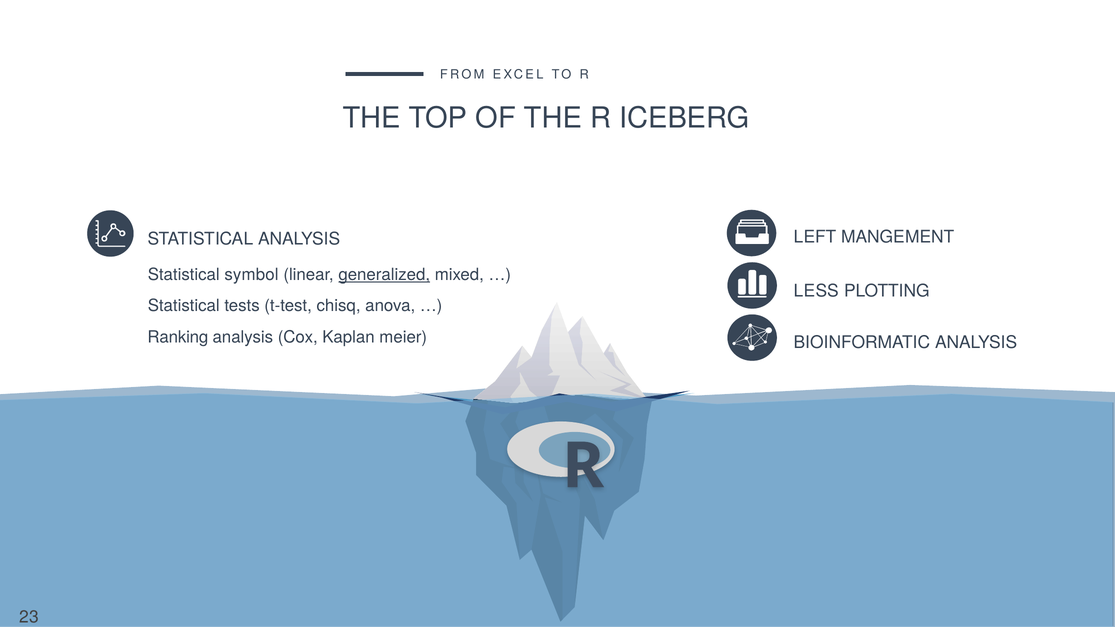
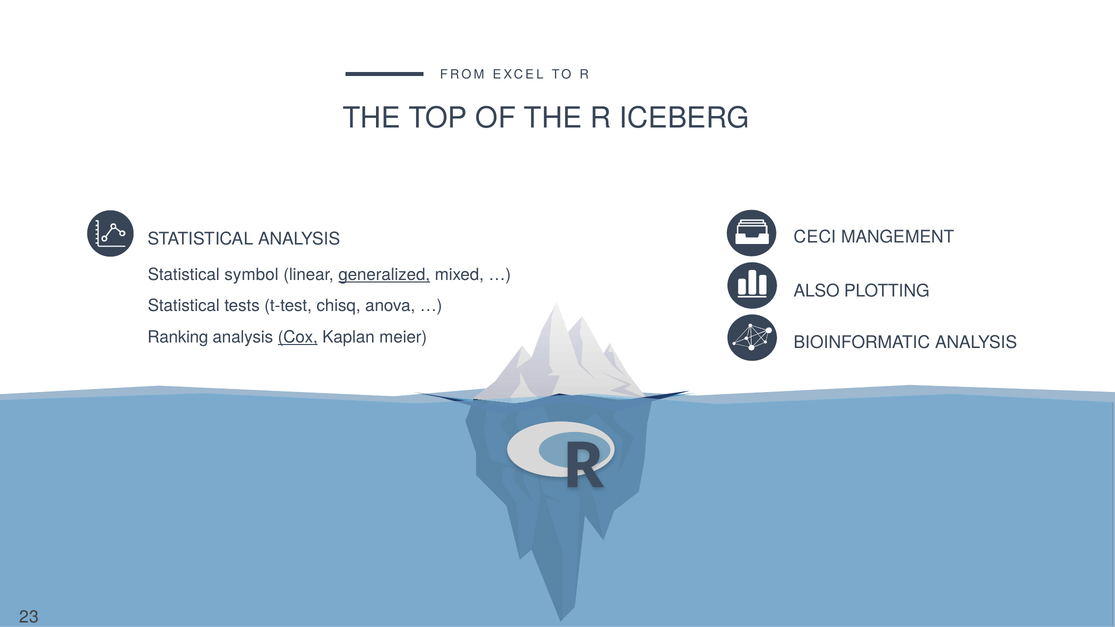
LEFT: LEFT -> CECI (815, 237)
LESS: LESS -> ALSO (817, 291)
Cox underline: none -> present (298, 338)
